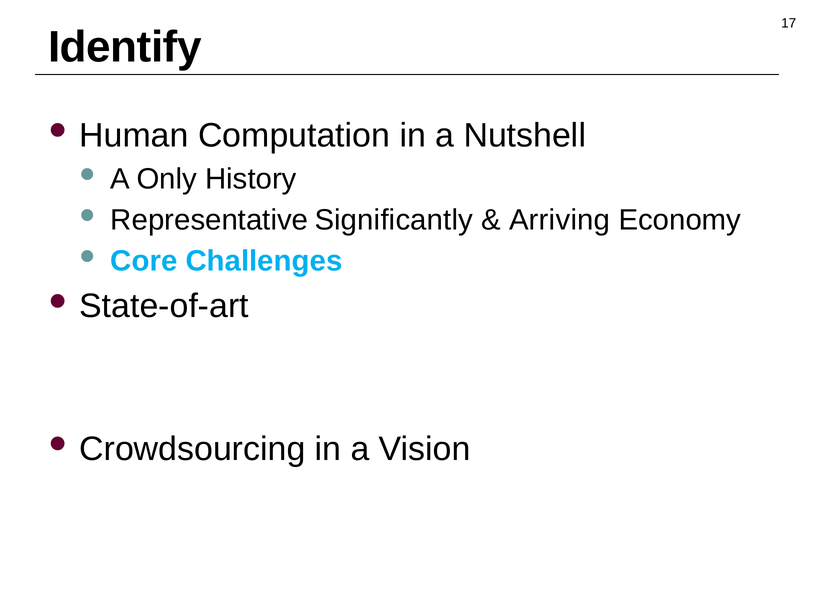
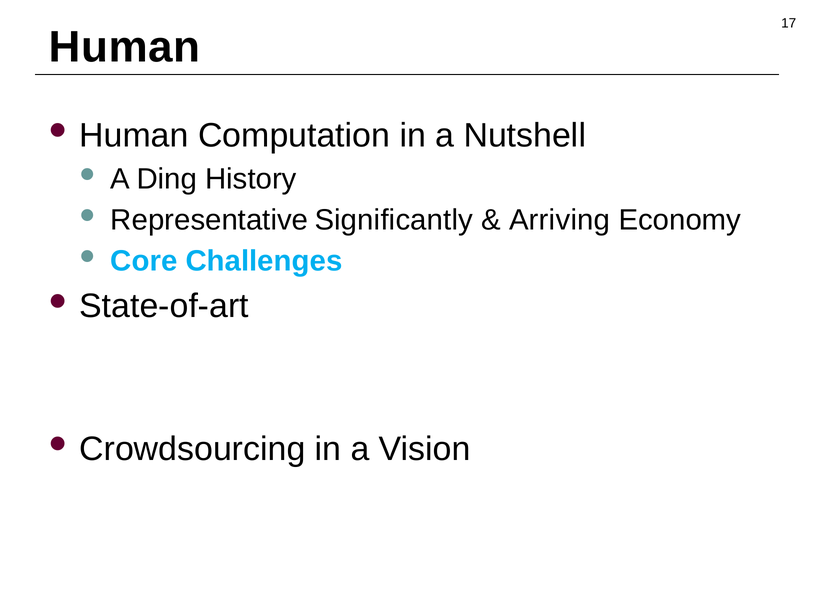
Identify: Identify -> Human (124, 47)
Only: Only -> Ding (167, 179)
